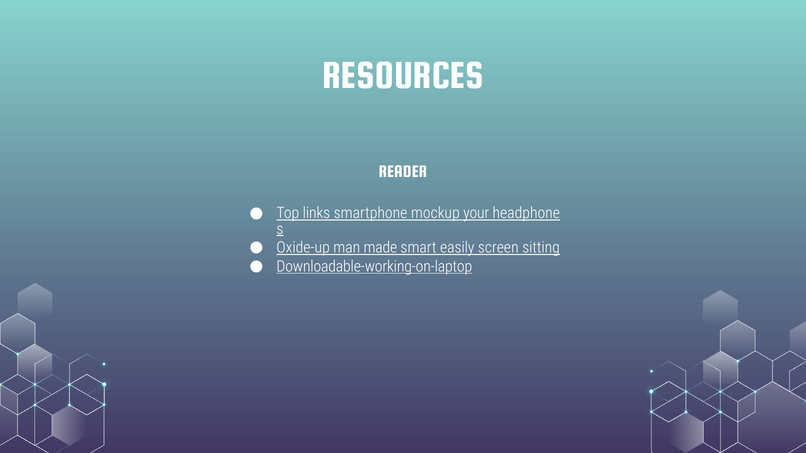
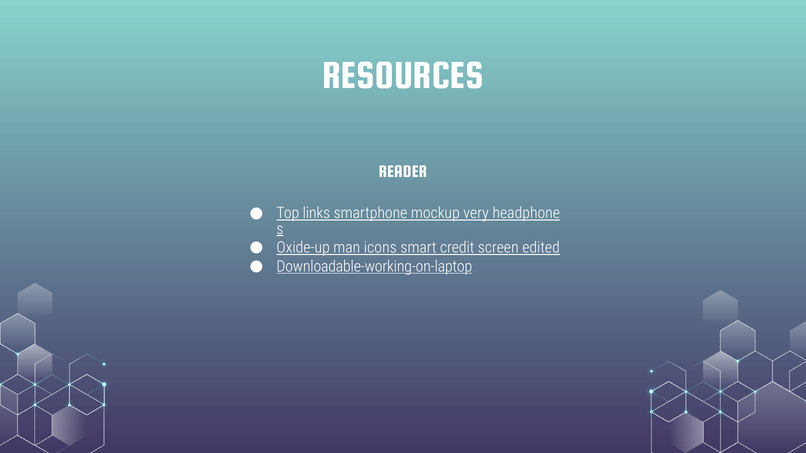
your: your -> very (476, 213)
made: made -> icons (380, 248)
easily: easily -> credit (457, 248)
sitting: sitting -> edited (541, 248)
